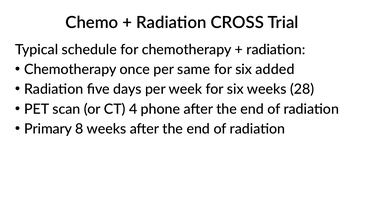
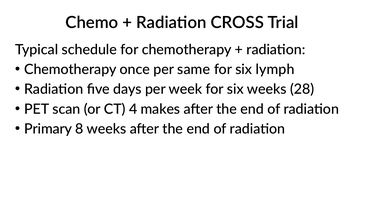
added: added -> lymph (275, 70)
phone: phone -> makes (160, 109)
